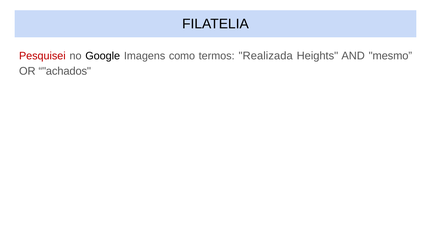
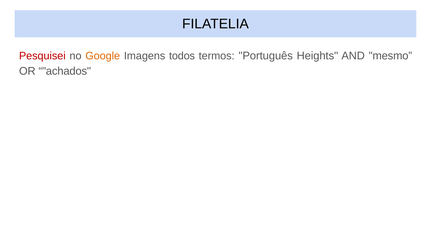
Google colour: black -> orange (103, 56)
como: como -> todos (182, 56)
Realizada: Realizada -> Português (266, 56)
